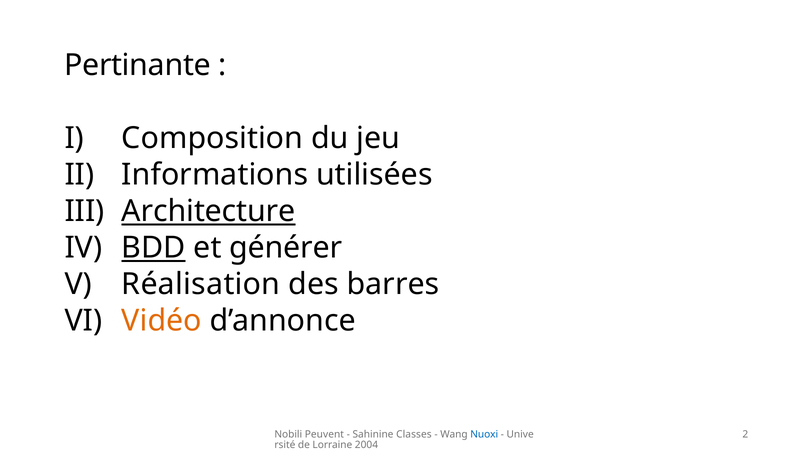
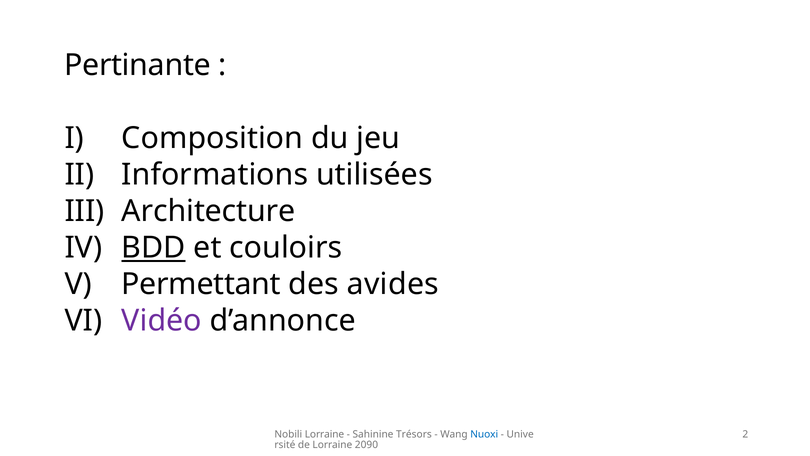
Architecture underline: present -> none (209, 211)
générer: générer -> couloirs (286, 248)
Réalisation: Réalisation -> Permettant (201, 284)
barres: barres -> avides (393, 284)
Vidéo colour: orange -> purple (162, 320)
Nobili Peuvent: Peuvent -> Lorraine (324, 434)
Classes: Classes -> Trésors (414, 434)
2004: 2004 -> 2090 (366, 444)
